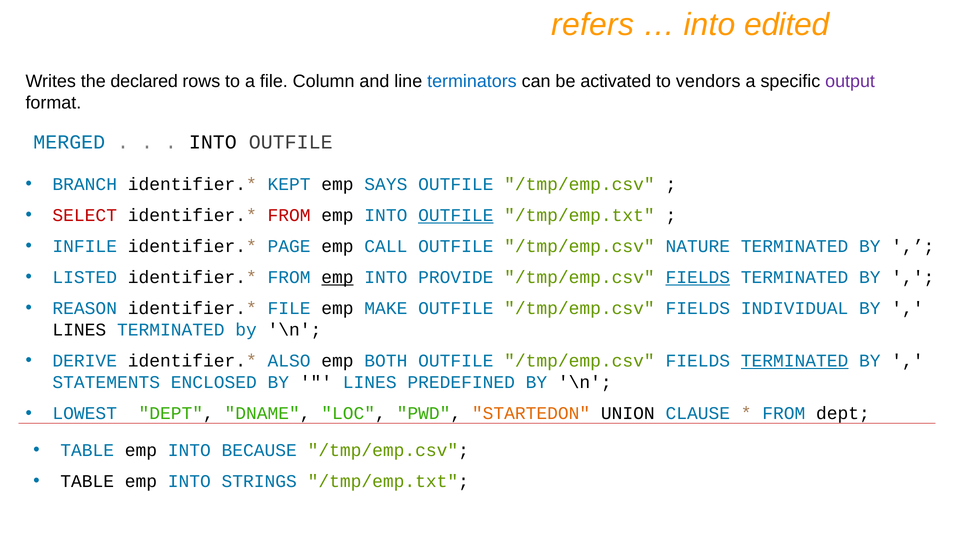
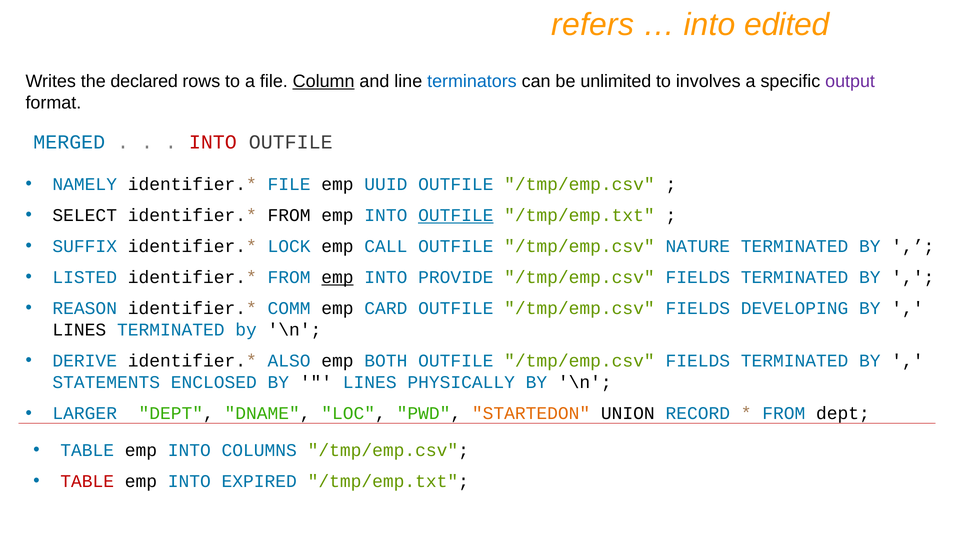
Column underline: none -> present (324, 81)
activated: activated -> unlimited (616, 81)
vendors: vendors -> involves (708, 81)
INTO colour: black -> red (213, 142)
BRANCH: BRANCH -> NAMELY (85, 184)
KEPT: KEPT -> FILE (289, 184)
SAYS: SAYS -> UUID (386, 184)
SELECT colour: red -> black (85, 215)
FROM colour: red -> black (289, 215)
INFILE: INFILE -> SUFFIX (85, 246)
PAGE: PAGE -> LOCK (289, 246)
FIELDS underline: present -> none (698, 277)
FILE: FILE -> COMM (289, 308)
MAKE: MAKE -> CARD (386, 308)
INDIVIDUAL: INDIVIDUAL -> DEVELOPING (795, 308)
TERMINATED underline: present -> none (795, 361)
PREDEFINED: PREDEFINED -> PHYSICALLY (461, 382)
LOWEST: LOWEST -> LARGER (85, 413)
CLAUSE: CLAUSE -> RECORD (698, 413)
BECAUSE: BECAUSE -> COLUMNS (259, 450)
TABLE colour: black -> red (87, 481)
STRINGS: STRINGS -> EXPIRED (259, 481)
